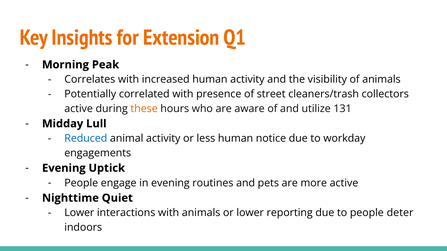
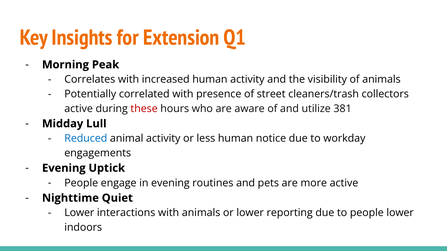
these colour: orange -> red (144, 109)
131: 131 -> 381 (343, 109)
people deter: deter -> lower (400, 213)
